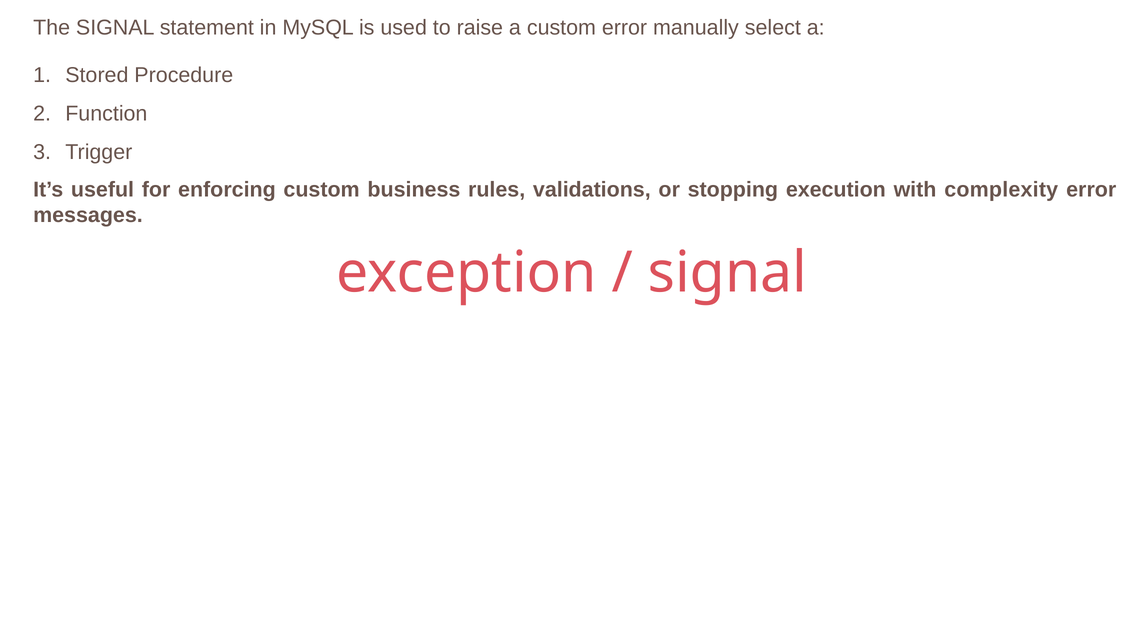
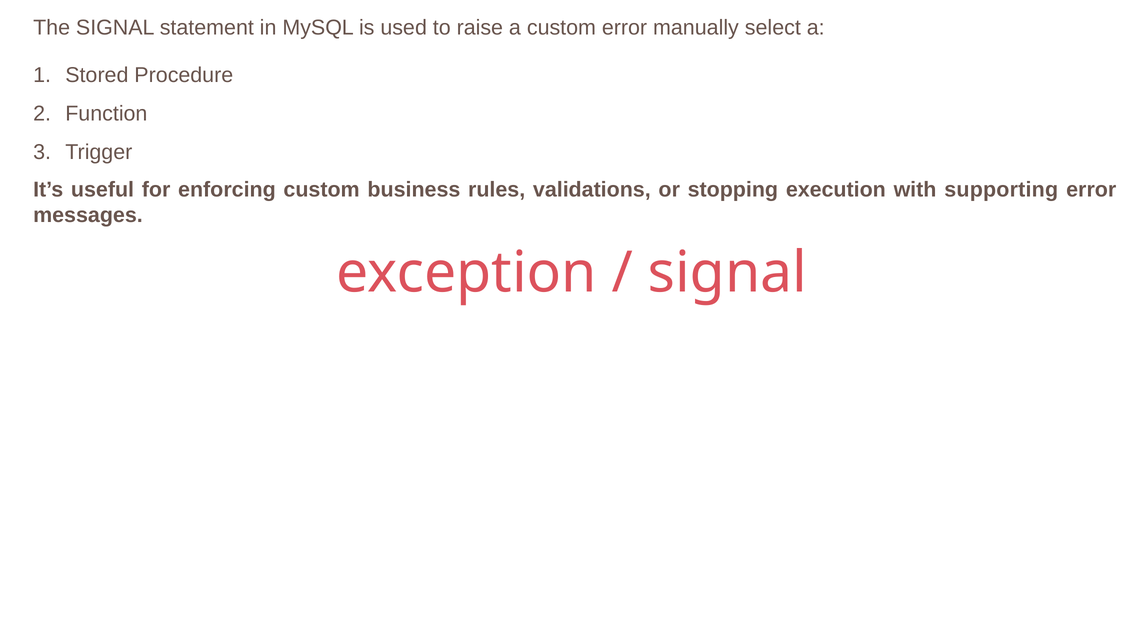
complexity: complexity -> supporting (1001, 189)
